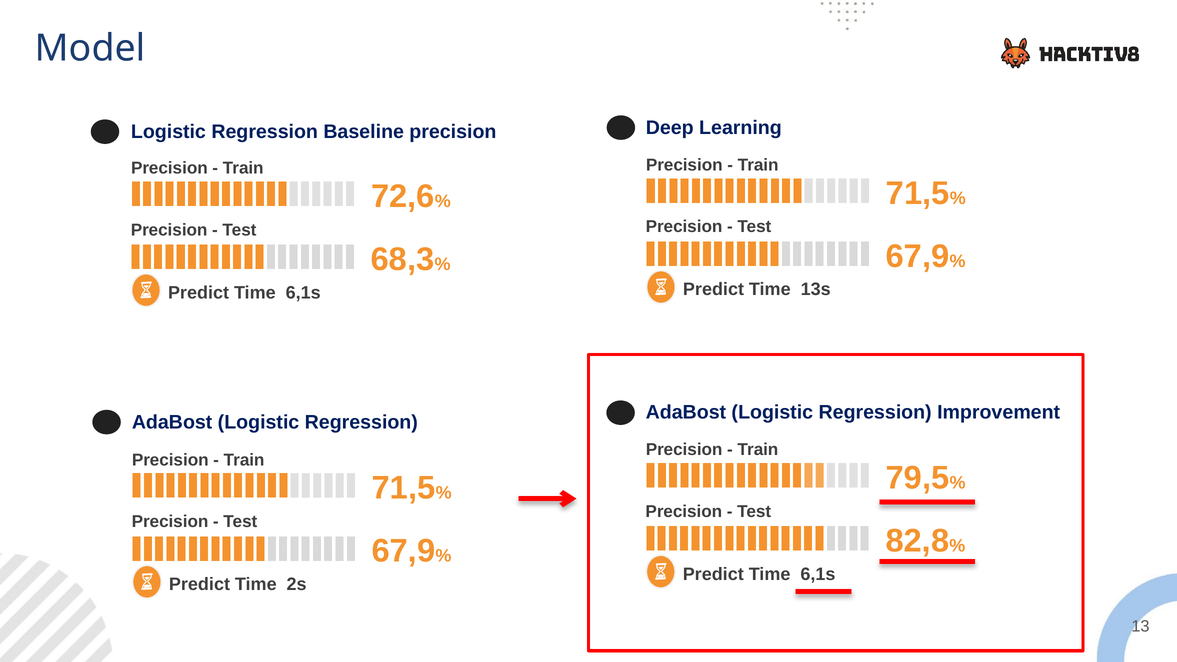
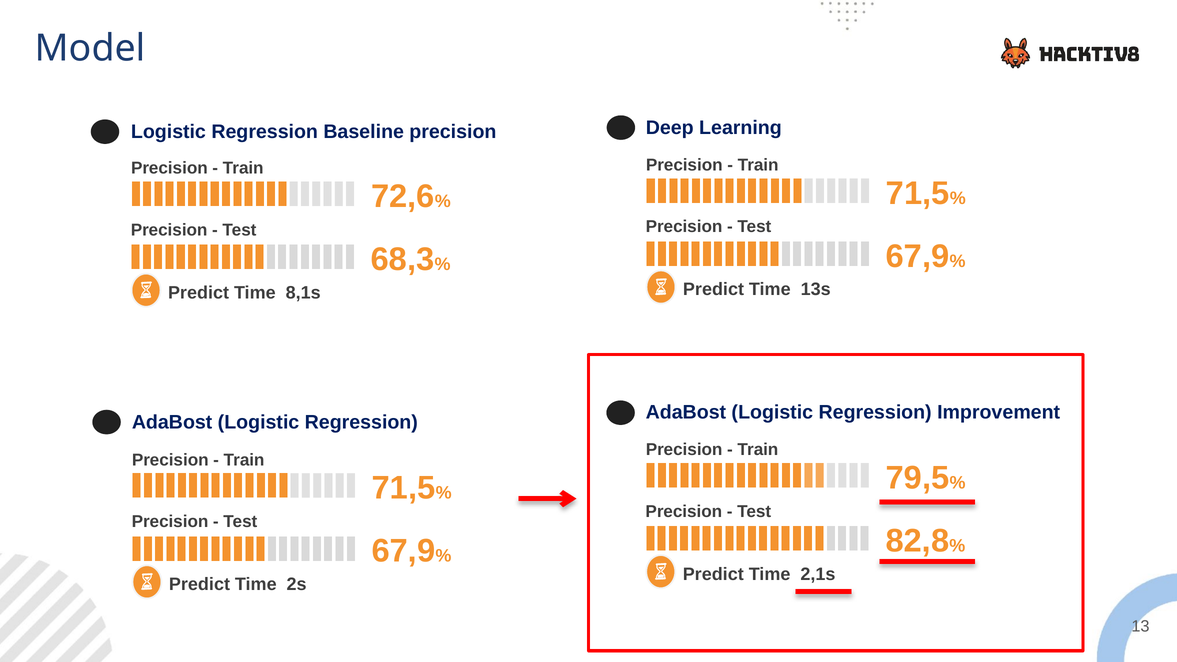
6,1s: 6,1s -> 8,1s (303, 293)
6,1s: 6,1s -> 2,1s (818, 574)
